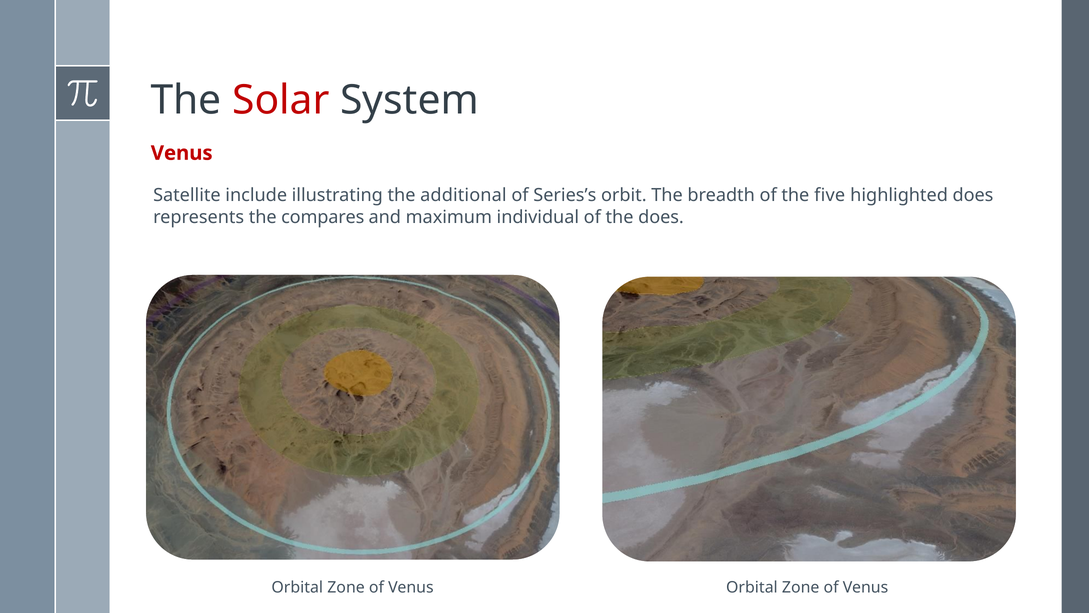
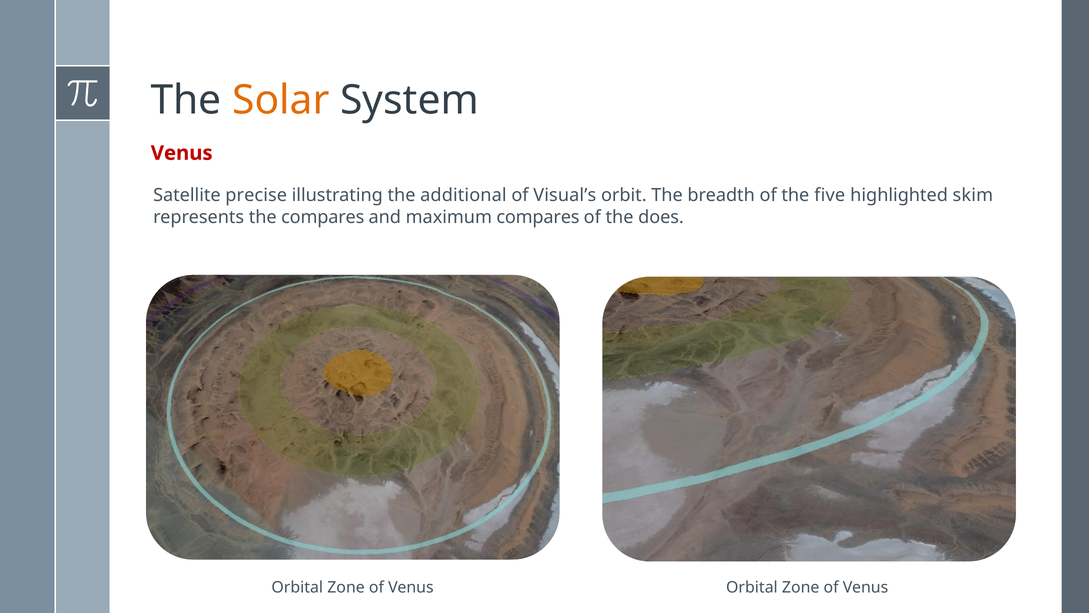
Solar colour: red -> orange (281, 100)
include: include -> precise (256, 195)
Series’s: Series’s -> Visual’s (565, 195)
highlighted does: does -> skim (973, 195)
maximum individual: individual -> compares (538, 217)
